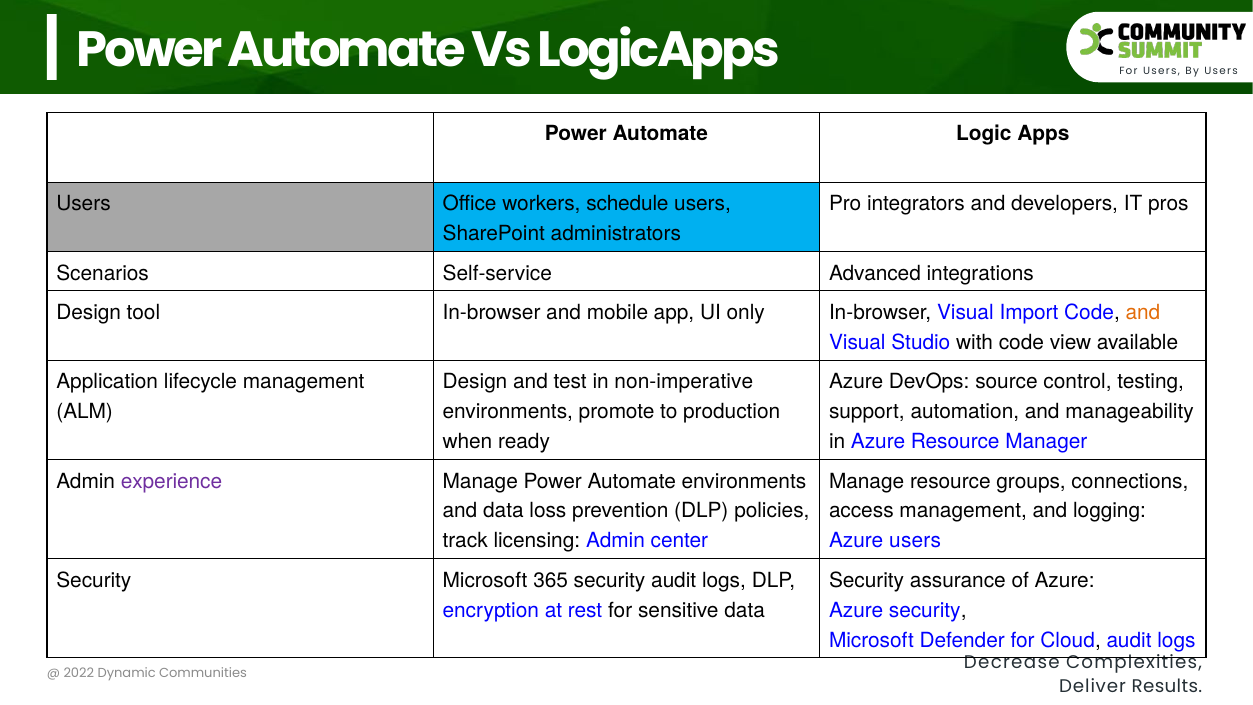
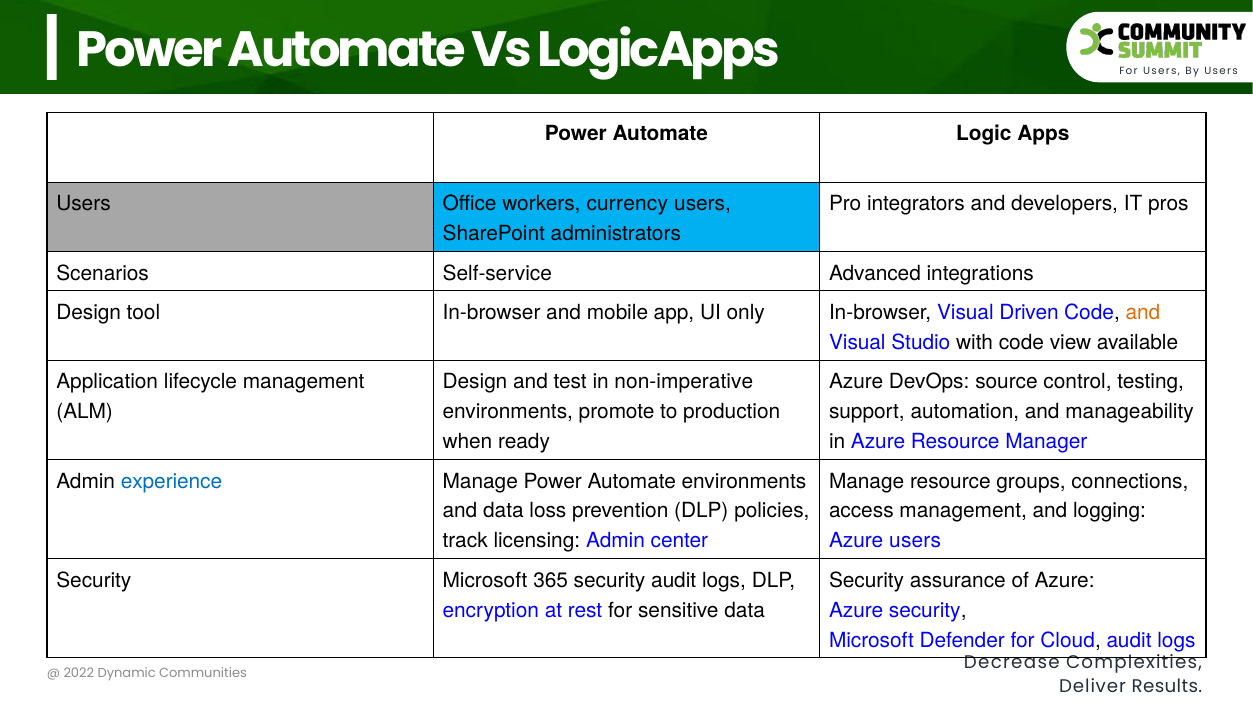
schedule: schedule -> currency (627, 204)
Import: Import -> Driven (1029, 312)
experience colour: purple -> blue (172, 481)
